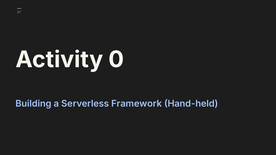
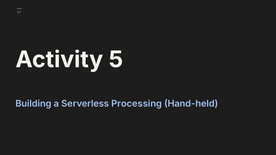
0: 0 -> 5 (116, 60)
Framework: Framework -> Processing (137, 104)
